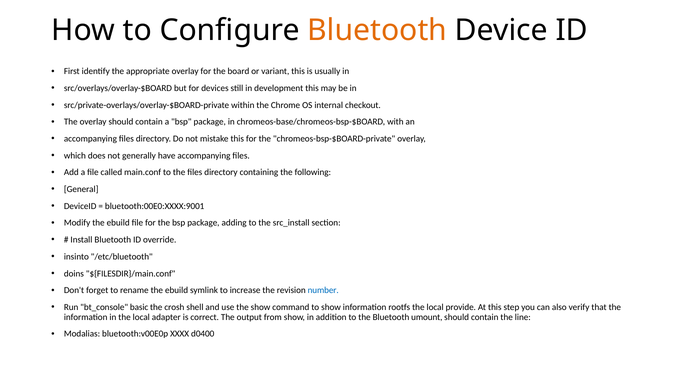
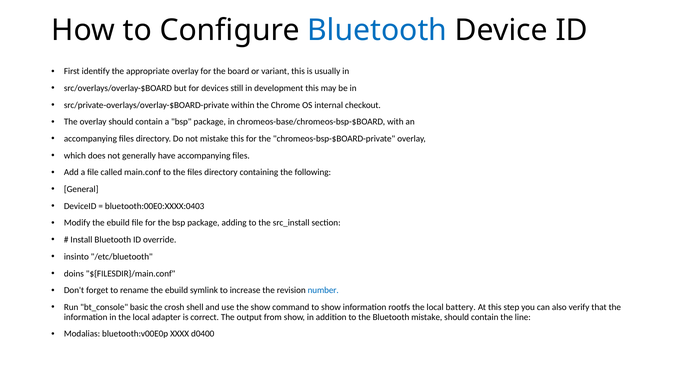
Bluetooth colour: orange -> blue (377, 30)
bluetooth:00E0:XXXX:9001: bluetooth:00E0:XXXX:9001 -> bluetooth:00E0:XXXX:0403 (155, 206)
provide: provide -> battery (461, 308)
Bluetooth umount: umount -> mistake (427, 318)
